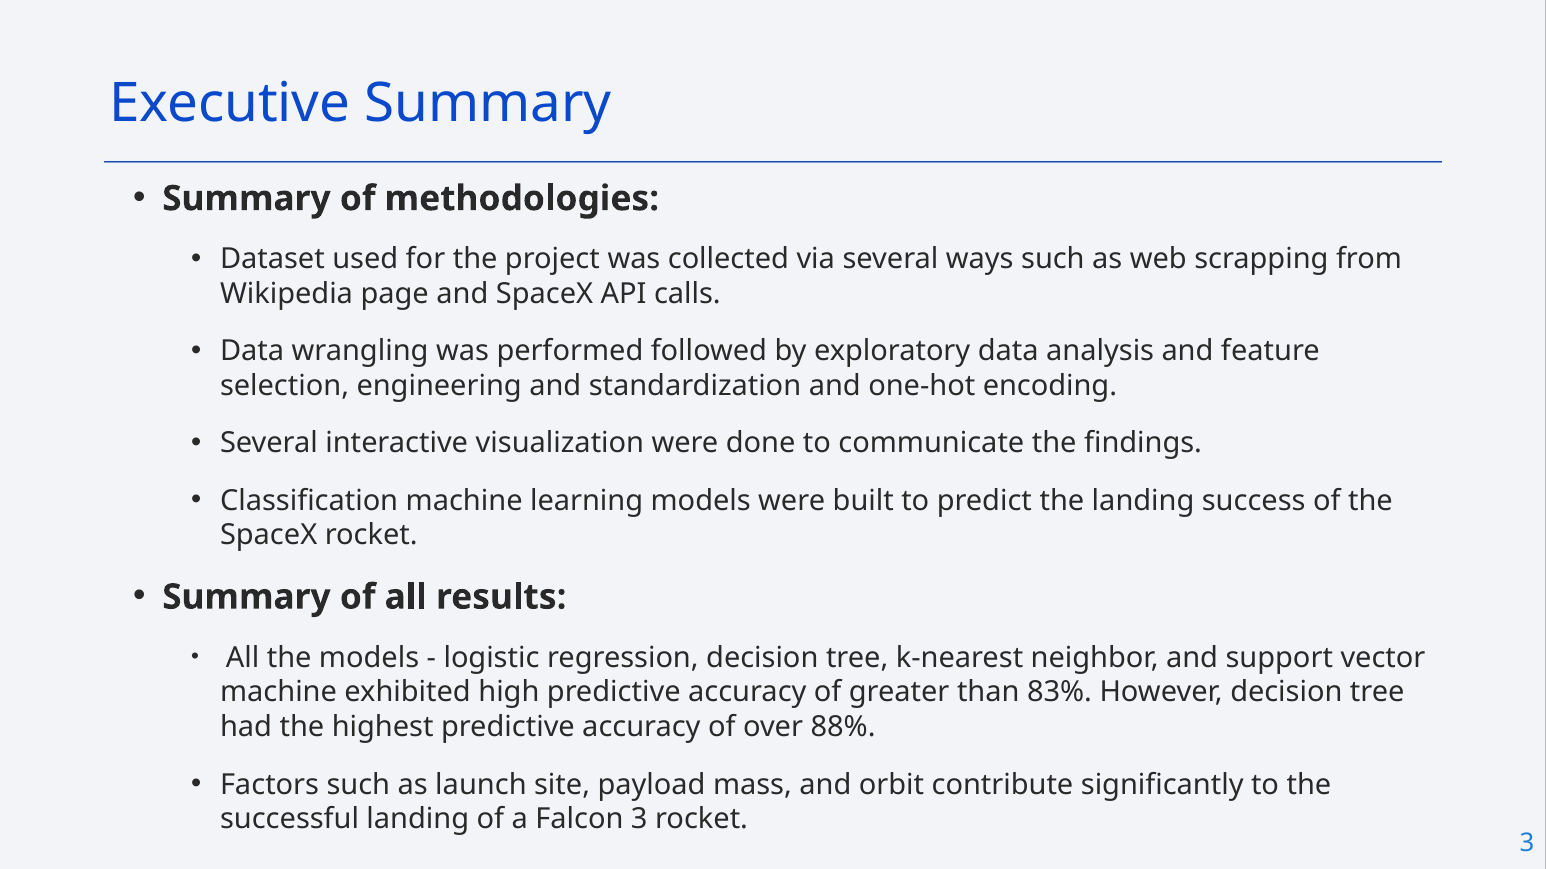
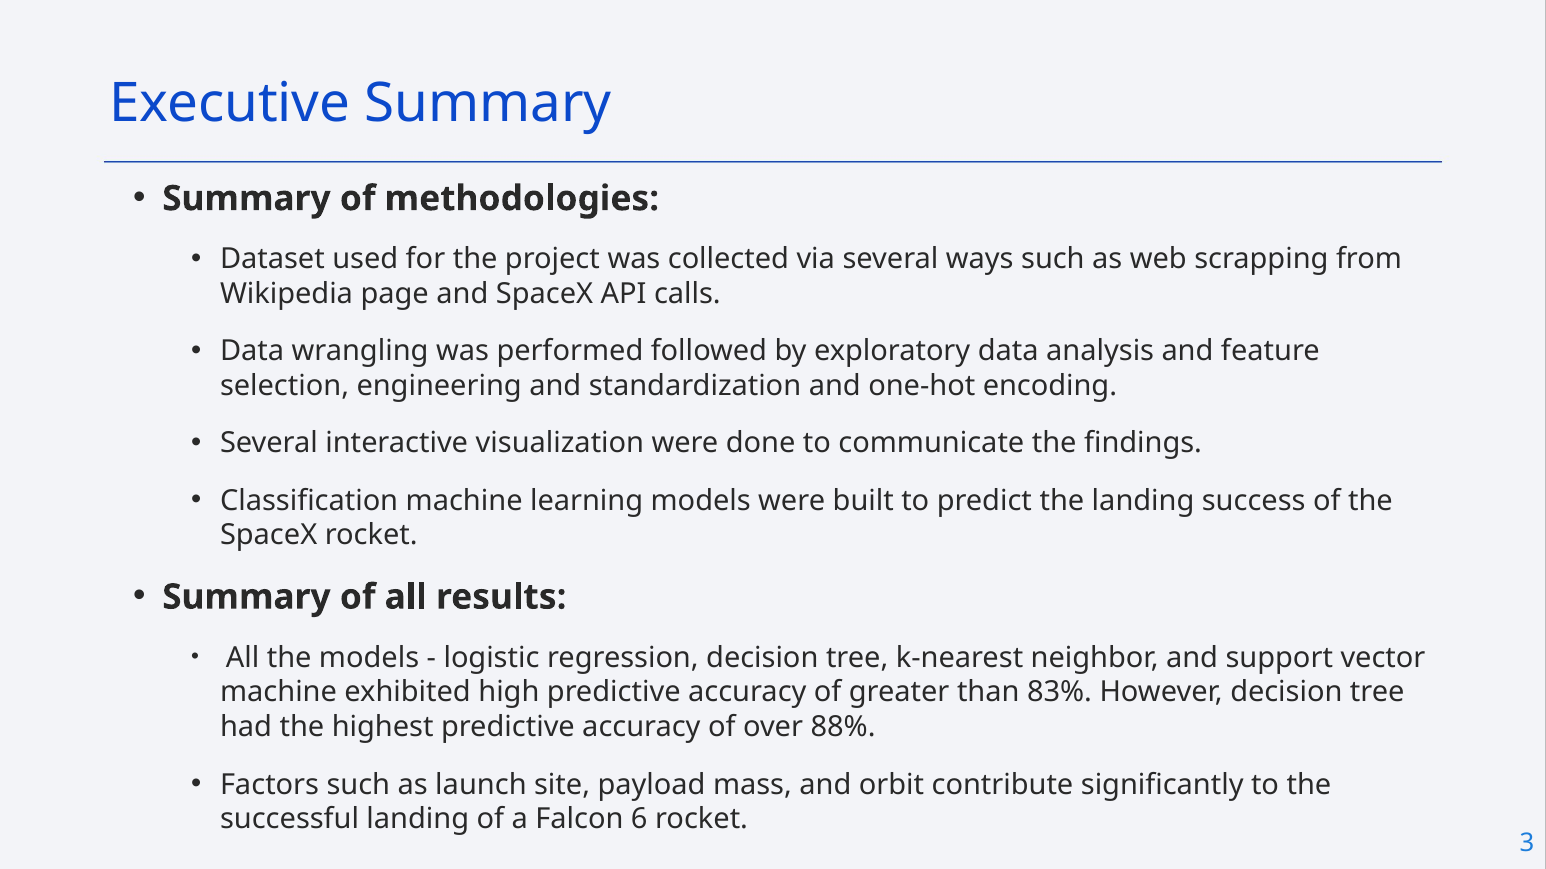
Falcon 3: 3 -> 6 (639, 820)
